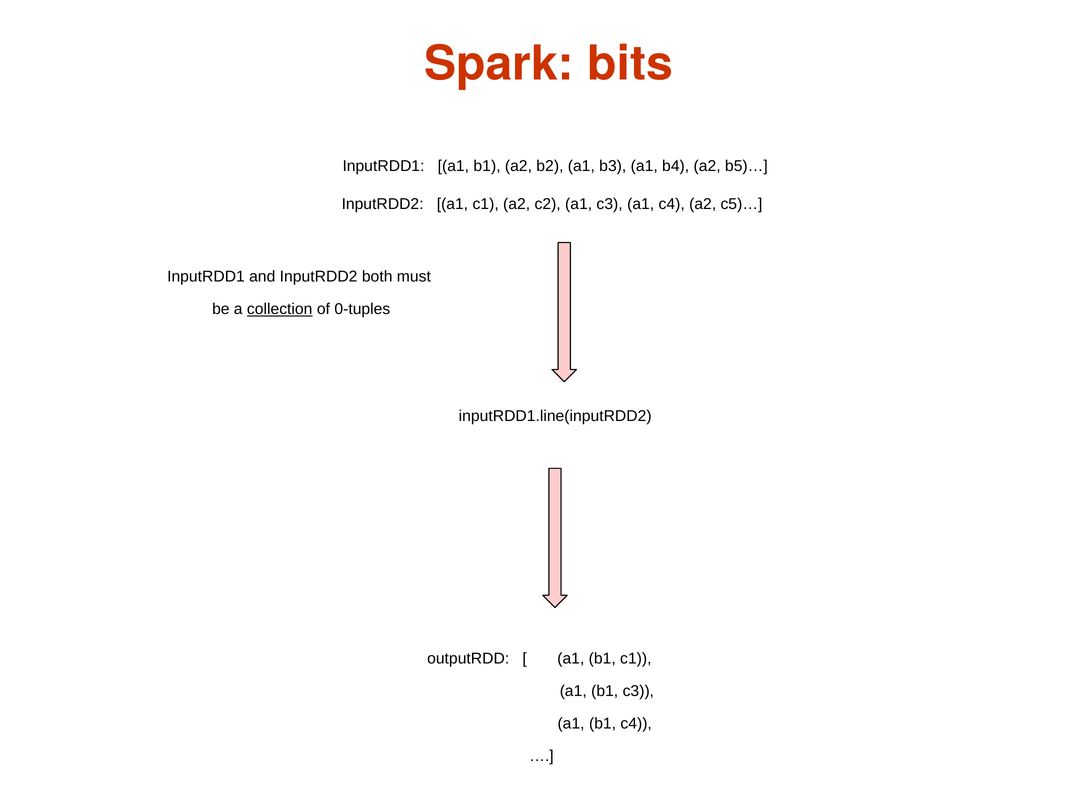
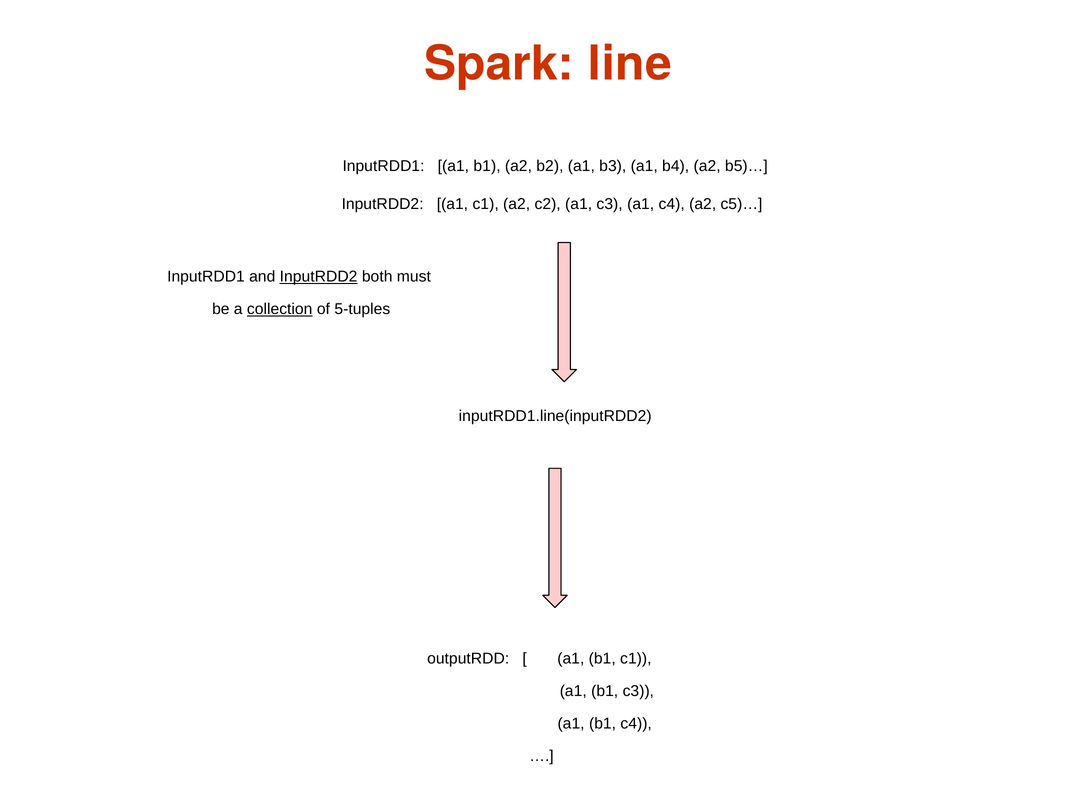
bits: bits -> line (630, 64)
InputRDD2 underline: none -> present (319, 277)
0-tuples: 0-tuples -> 5-tuples (362, 309)
